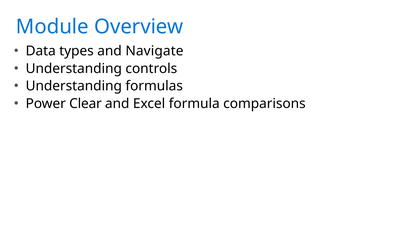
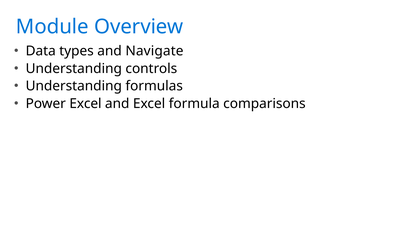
Power Clear: Clear -> Excel (85, 103)
